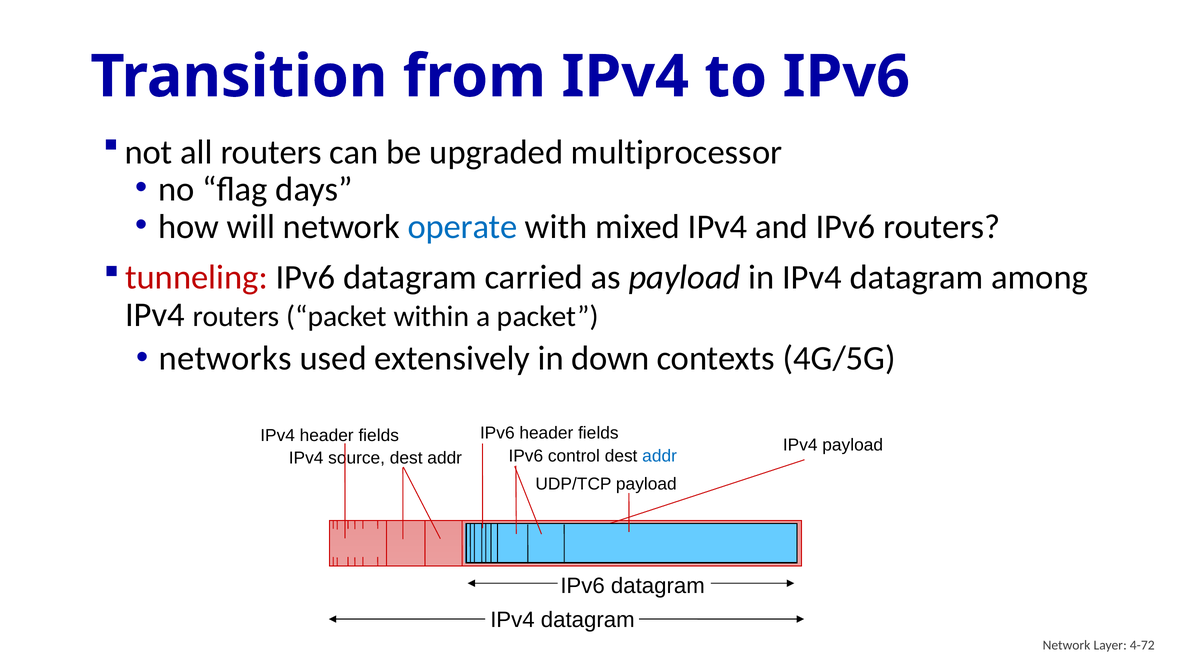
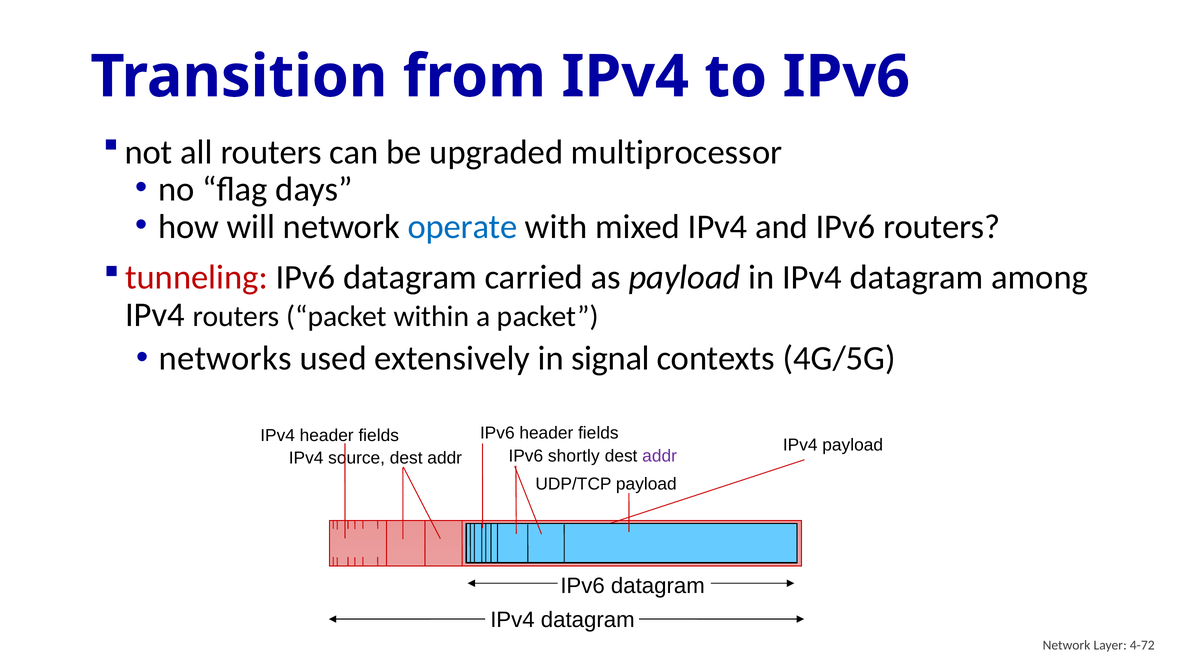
down: down -> signal (611, 358)
control: control -> shortly (574, 456)
addr colour: blue -> purple (660, 456)
